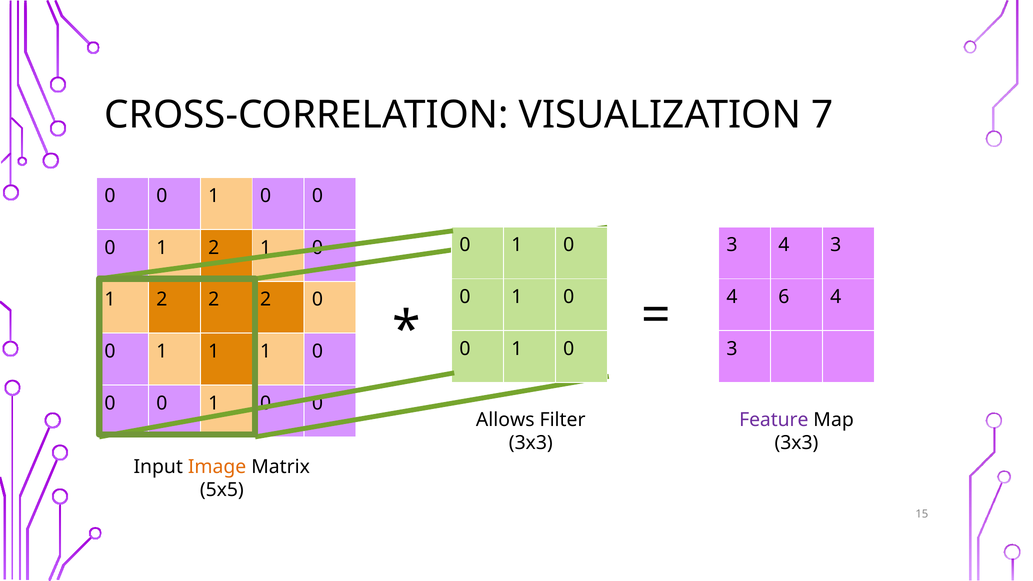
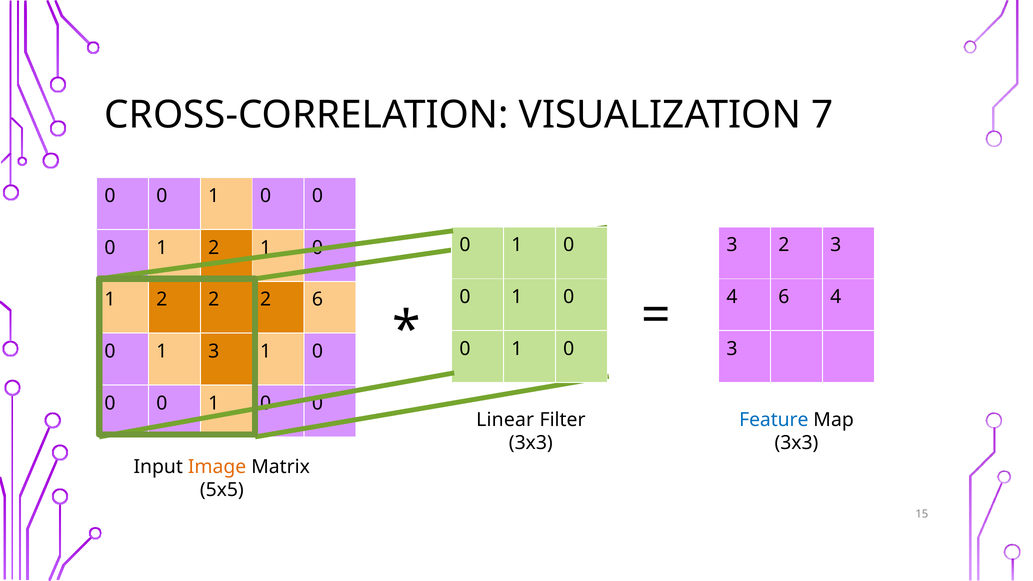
4: 4 -> 2 (784, 245)
2 0: 0 -> 6 (317, 300)
0 1 1: 1 -> 3 (214, 351)
Allows: Allows -> Linear (505, 420)
Feature colour: purple -> blue (774, 420)
